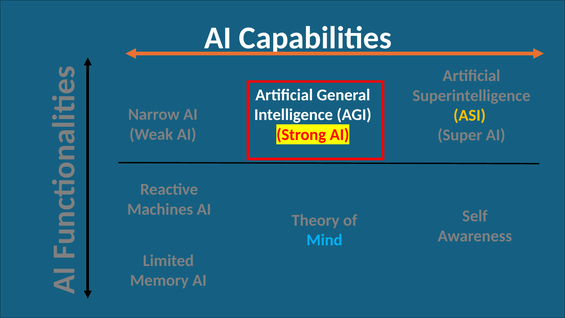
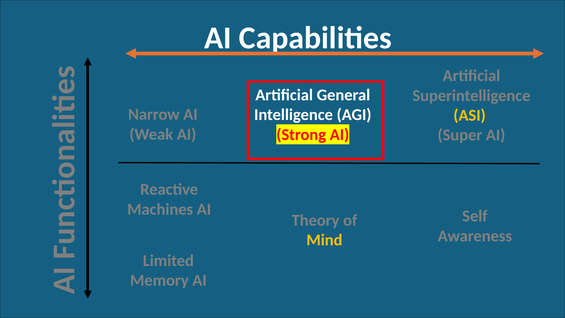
Mind colour: light blue -> yellow (324, 240)
